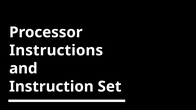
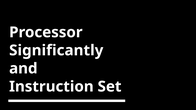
Instructions: Instructions -> Significantly (56, 50)
